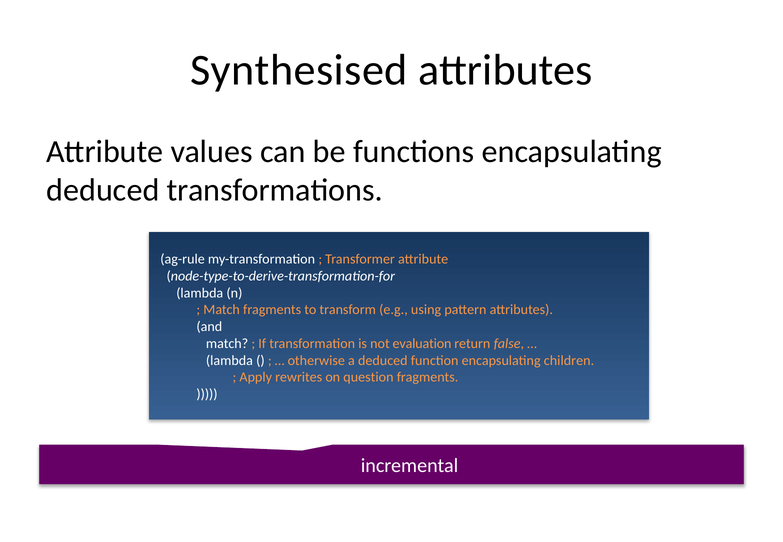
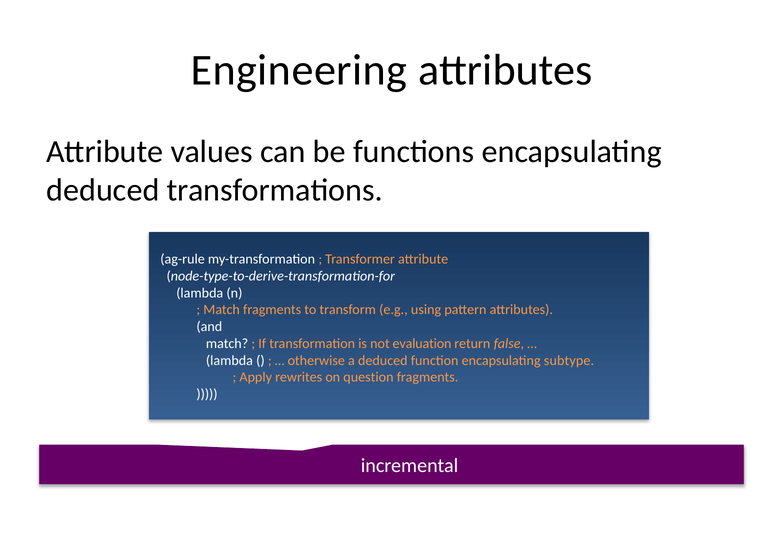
Synthesised: Synthesised -> Engineering (299, 70)
children: children -> subtype (569, 360)
